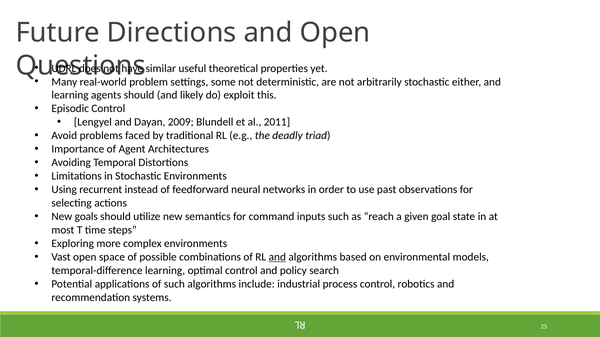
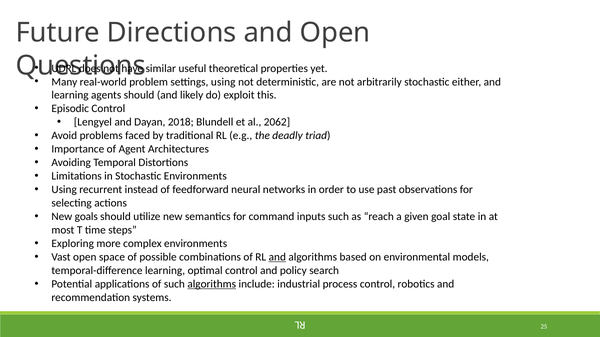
settings some: some -> using (223, 82)
2009: 2009 -> 2018 (181, 122)
2011: 2011 -> 2062 (277, 122)
algorithms underline: none -> present (212, 284)
